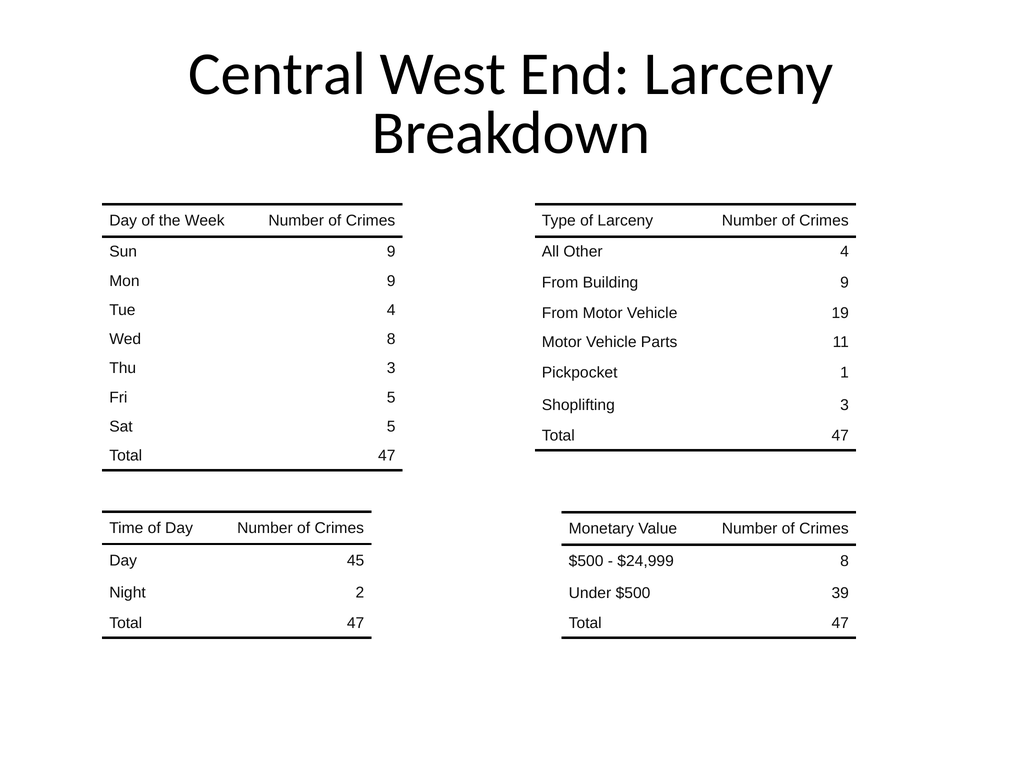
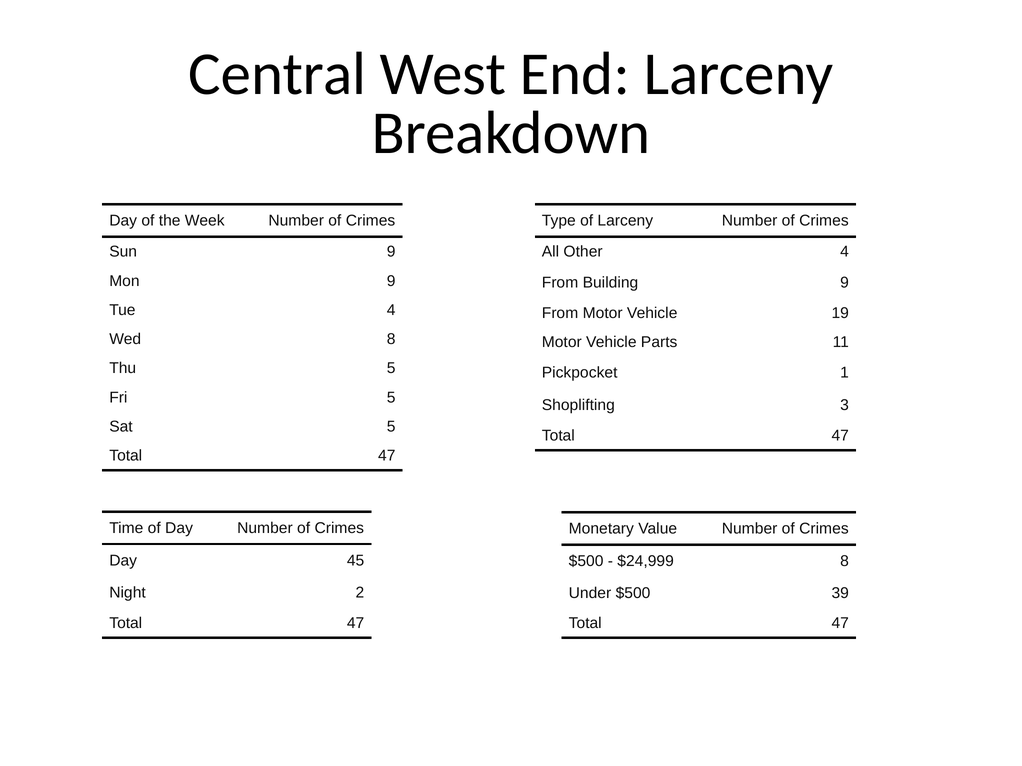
Thu 3: 3 -> 5 (391, 369)
